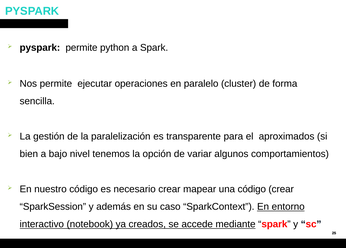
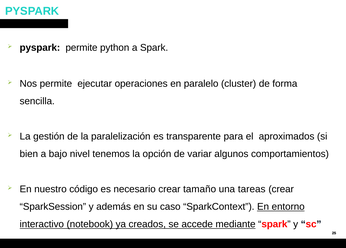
mapear: mapear -> tamaño (200, 189)
una código: código -> tareas (252, 189)
